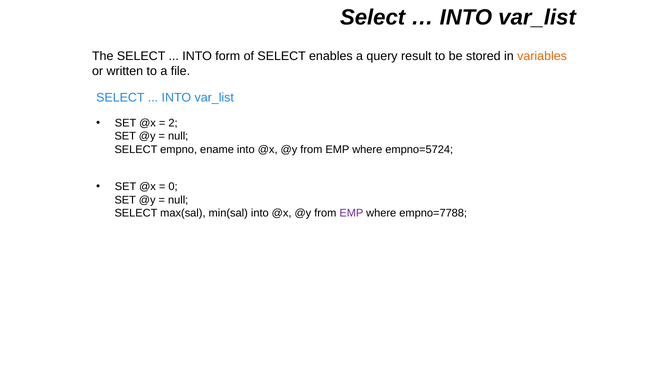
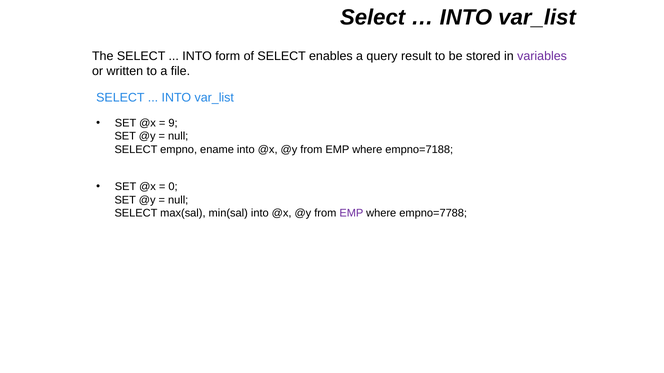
variables colour: orange -> purple (542, 56)
2: 2 -> 9 (173, 123)
empno=5724: empno=5724 -> empno=7188 (419, 150)
